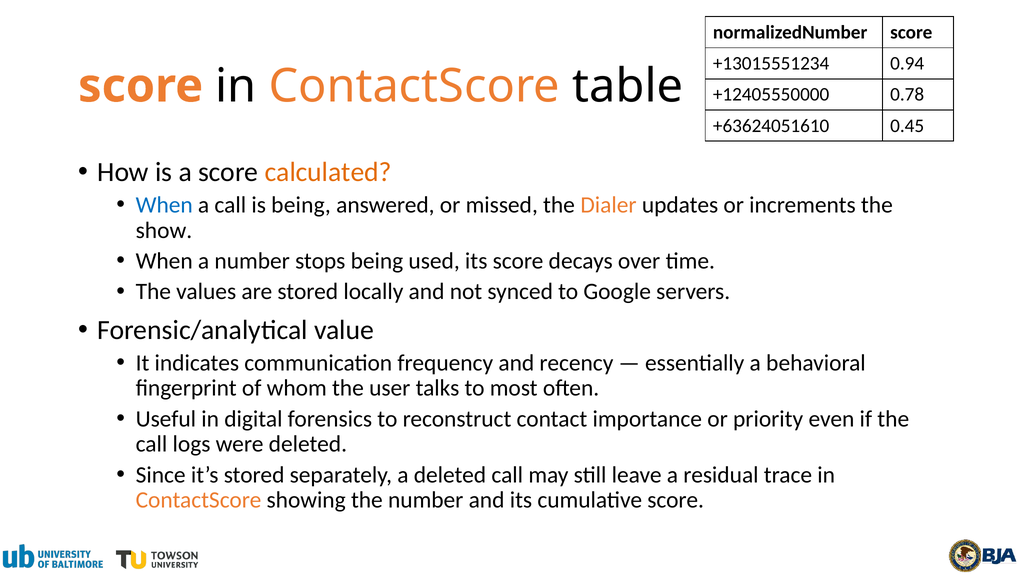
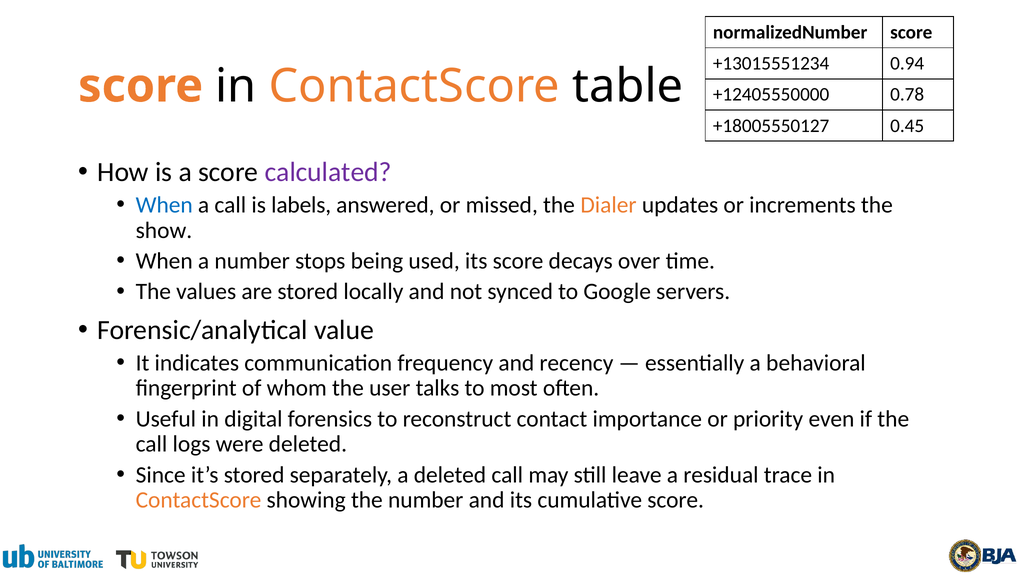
+63624051610: +63624051610 -> +18005550127 (771, 126)
calculated colour: orange -> purple (328, 172)
is being: being -> labels (301, 205)
